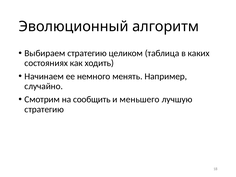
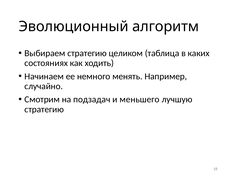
сообщить: сообщить -> подзадач (92, 99)
